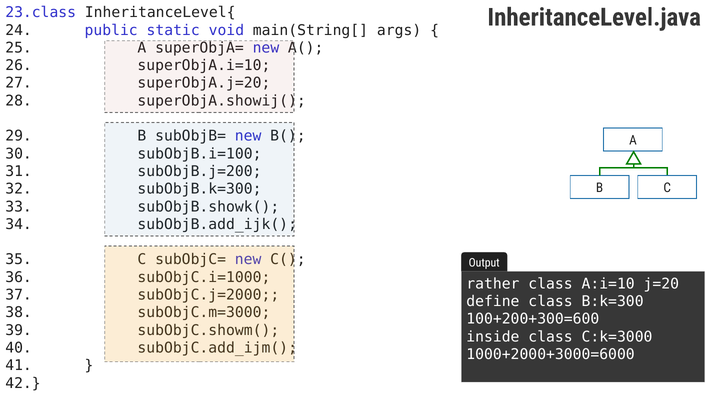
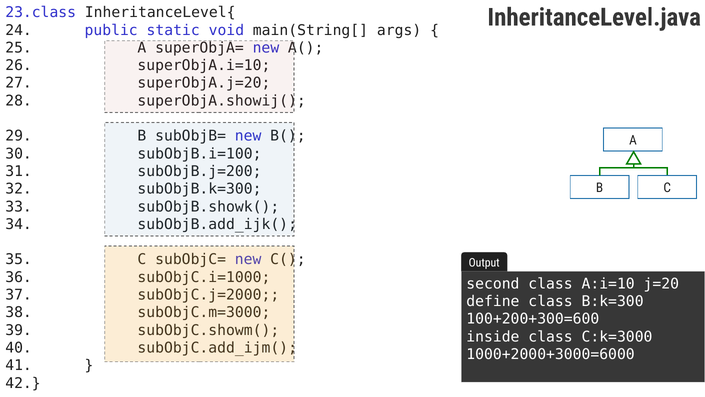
rather: rather -> second (493, 283)
